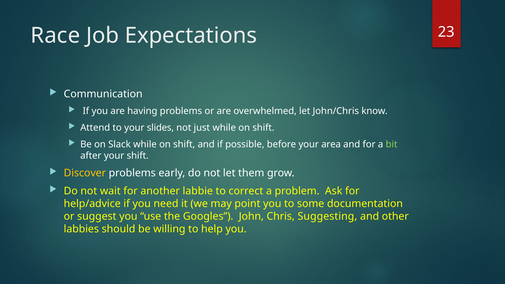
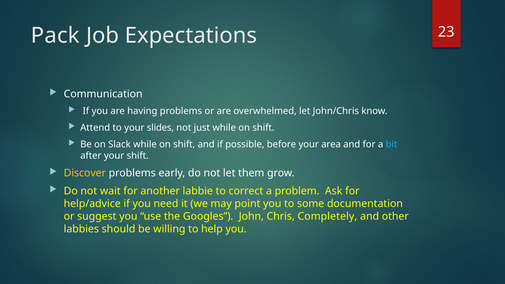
Race: Race -> Pack (55, 35)
bit colour: light green -> light blue (392, 144)
Suggesting: Suggesting -> Completely (327, 216)
